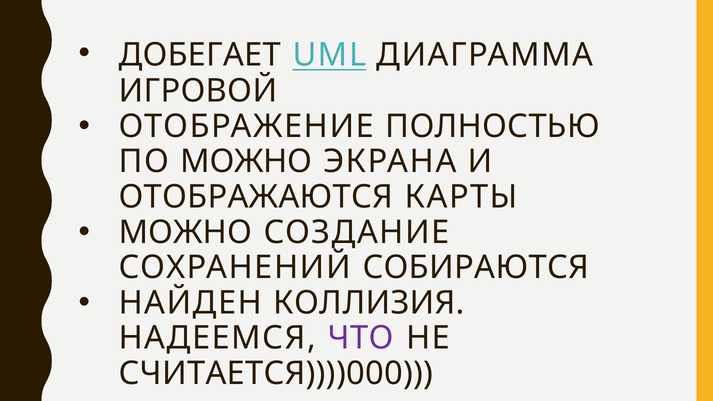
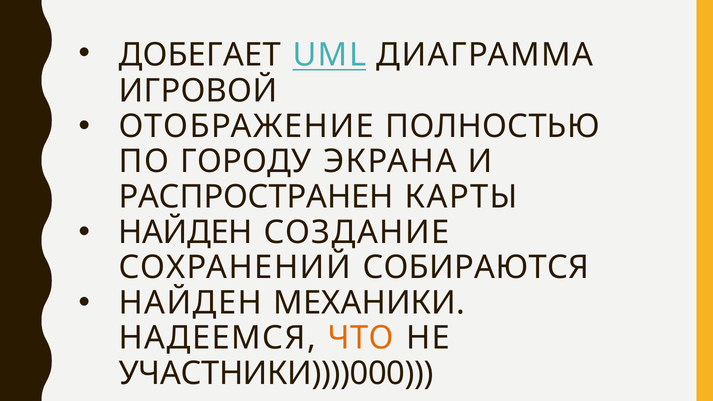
ПО МОЖНО: МОЖНО -> ГОРОДУ (246, 162)
ОТОБРАЖАЮТСЯ: ОТОБРАЖАЮТСЯ -> РАСПРОСТРАНЕН (256, 197)
МОЖНО: МОЖНО -> НАЙДЕН (186, 232)
КОЛЛИЗИЯ: КОЛЛИЗИЯ -> МЕХАНИКИ (369, 303)
ЧТО colour: purple -> orange (361, 338)
СЧИТАЕТСЯ))))000: СЧИТАЕТСЯ))))000 -> УЧАСТНИКИ))))000 (276, 373)
